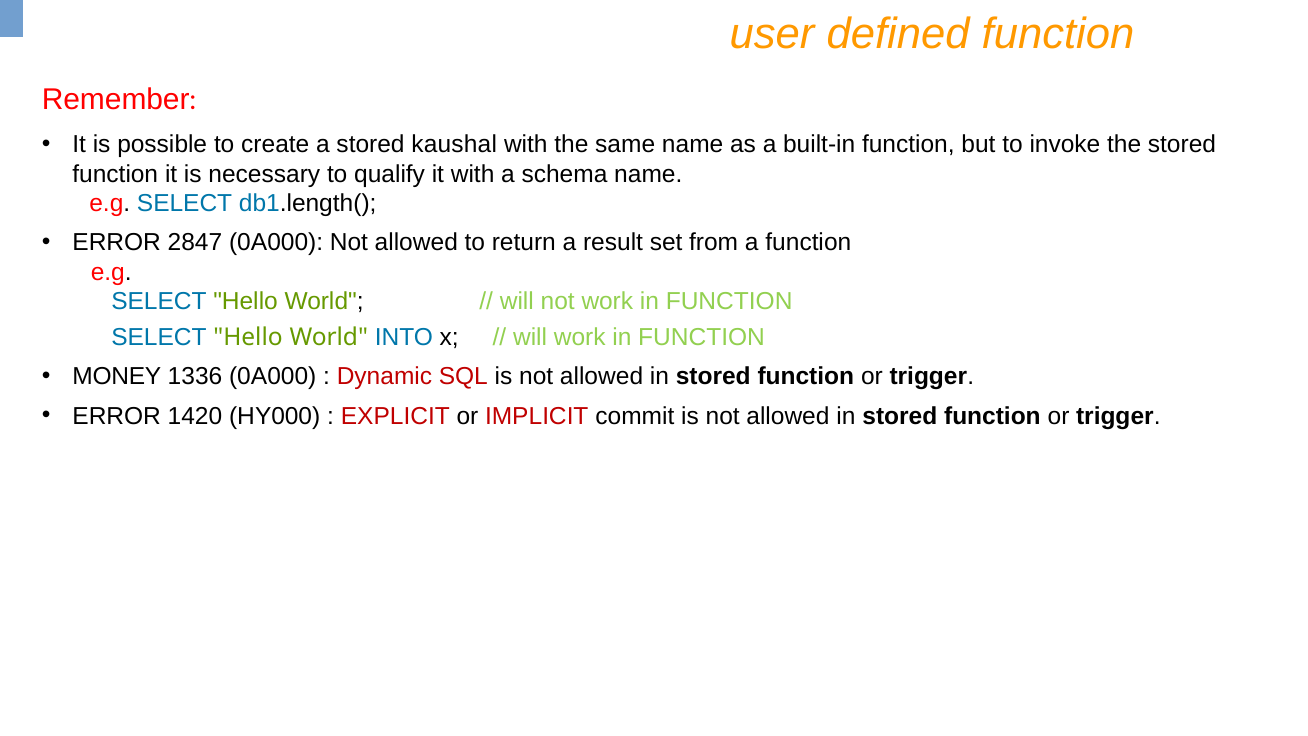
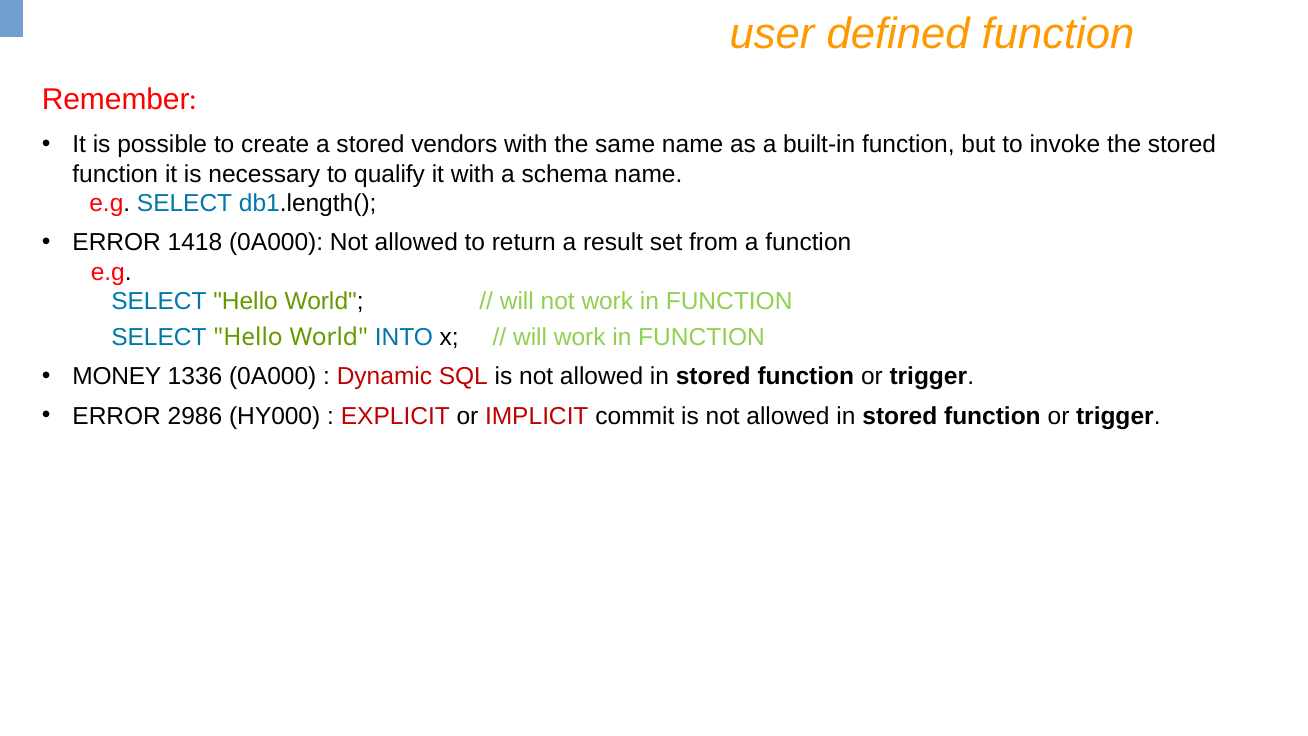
kaushal: kaushal -> vendors (454, 145)
2847: 2847 -> 1418 (195, 243)
1420: 1420 -> 2986 (195, 416)
